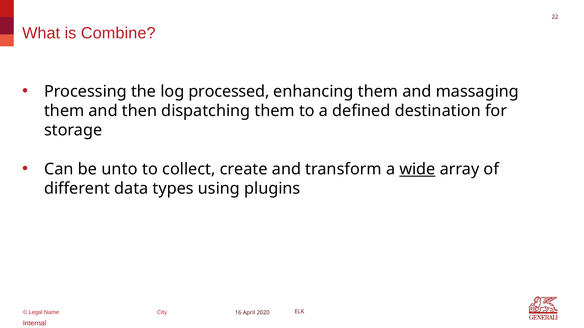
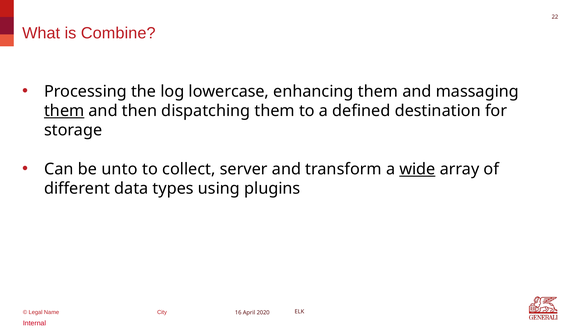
processed: processed -> lowercase (229, 91)
them underline: none -> present (64, 111)
create: create -> server (244, 169)
